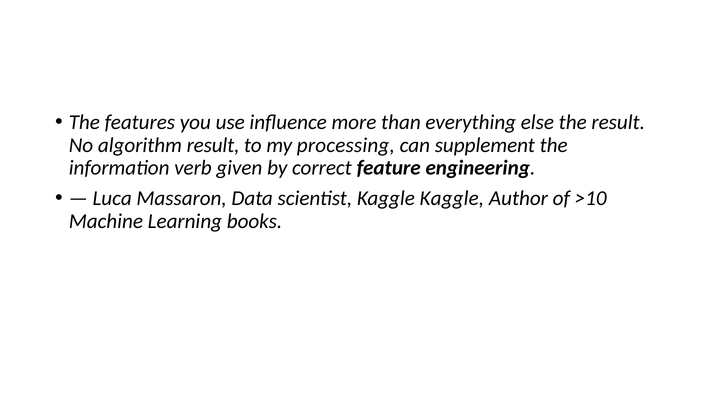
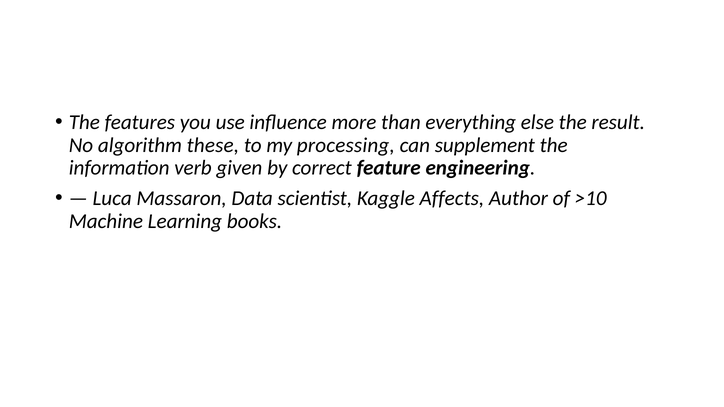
algorithm result: result -> these (213, 145)
Kaggle Kaggle: Kaggle -> Affects (452, 198)
